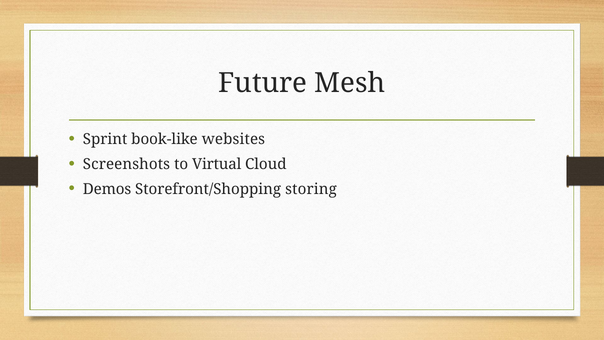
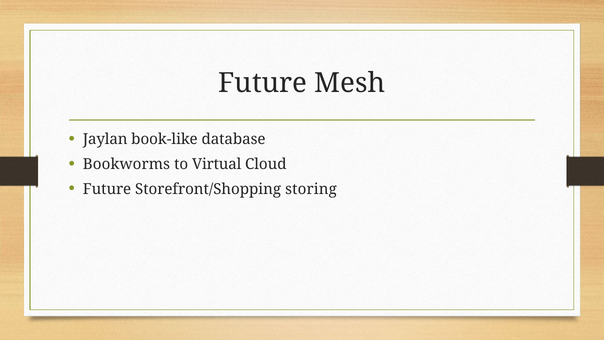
Sprint: Sprint -> Jaylan (105, 139)
websites: websites -> database (234, 139)
Screenshots: Screenshots -> Bookworms (126, 164)
Demos: Demos -> Future (107, 189)
